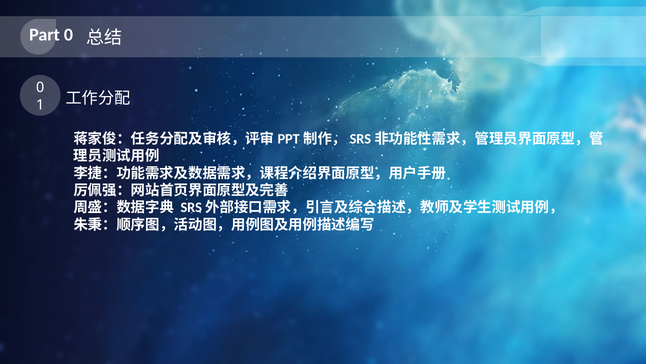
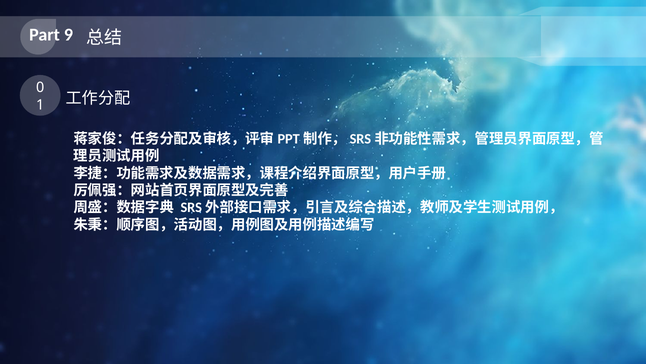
Part 0: 0 -> 9 (69, 35)
